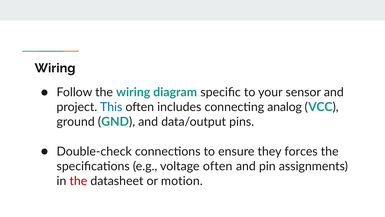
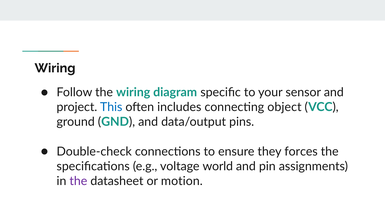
analog: analog -> object (284, 107)
voltage often: often -> world (218, 166)
the colour: red -> purple (78, 181)
